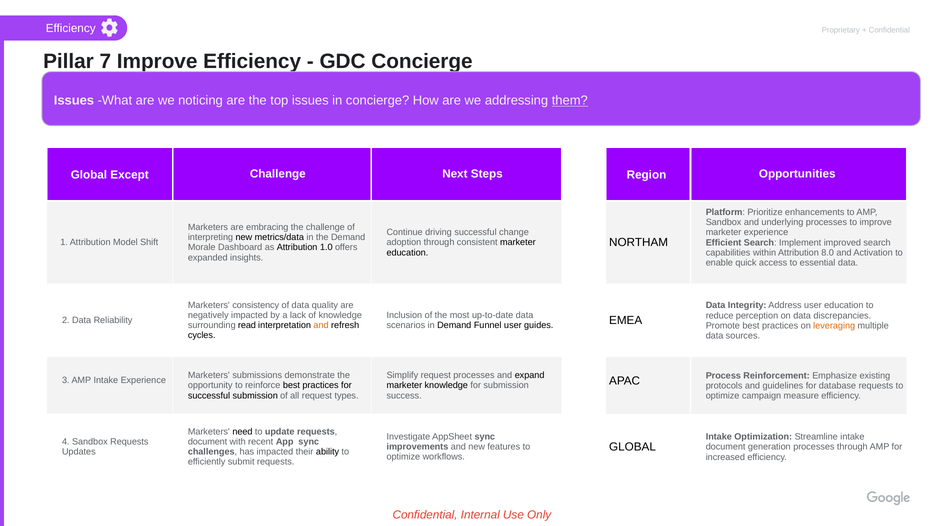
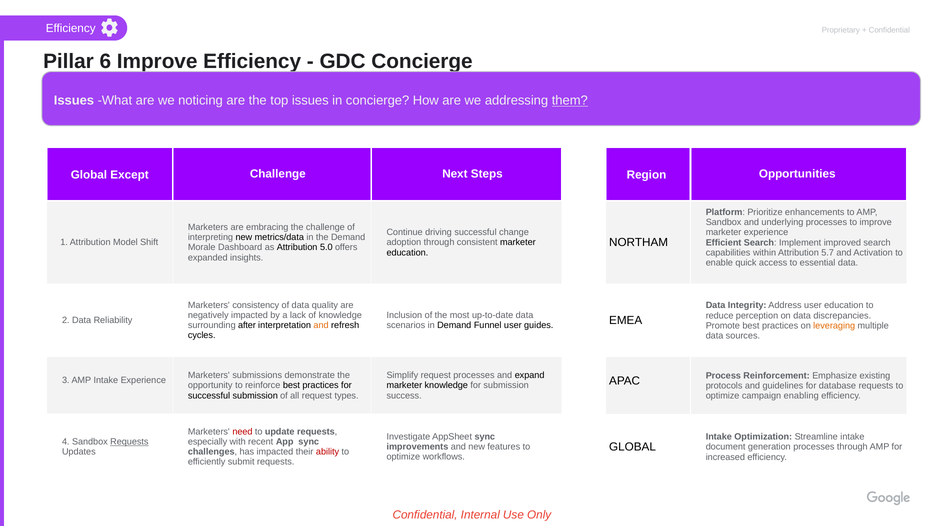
7: 7 -> 6 (105, 61)
1.0: 1.0 -> 5.0 (326, 248)
8.0: 8.0 -> 5.7 (828, 253)
read: read -> after (247, 326)
measure: measure -> enabling (801, 396)
need colour: black -> red (242, 432)
Requests underline: none -> present (129, 442)
document: document -> especially (208, 442)
ability colour: black -> red (328, 452)
